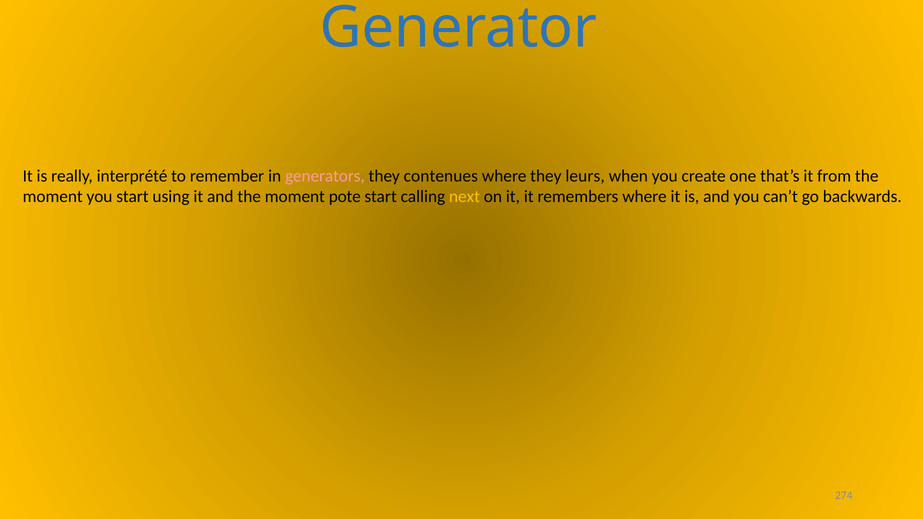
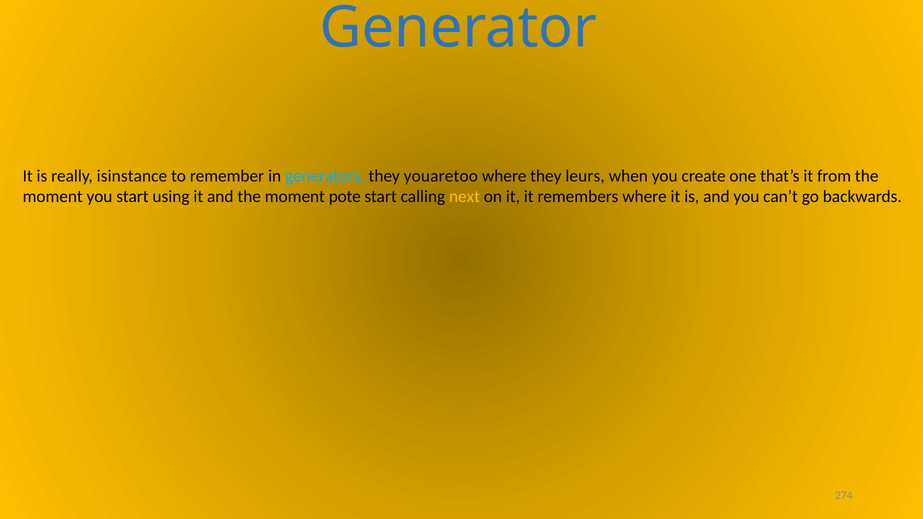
interprété: interprété -> isinstance (132, 176)
generators colour: pink -> light blue (325, 176)
contenues: contenues -> youaretoo (441, 176)
